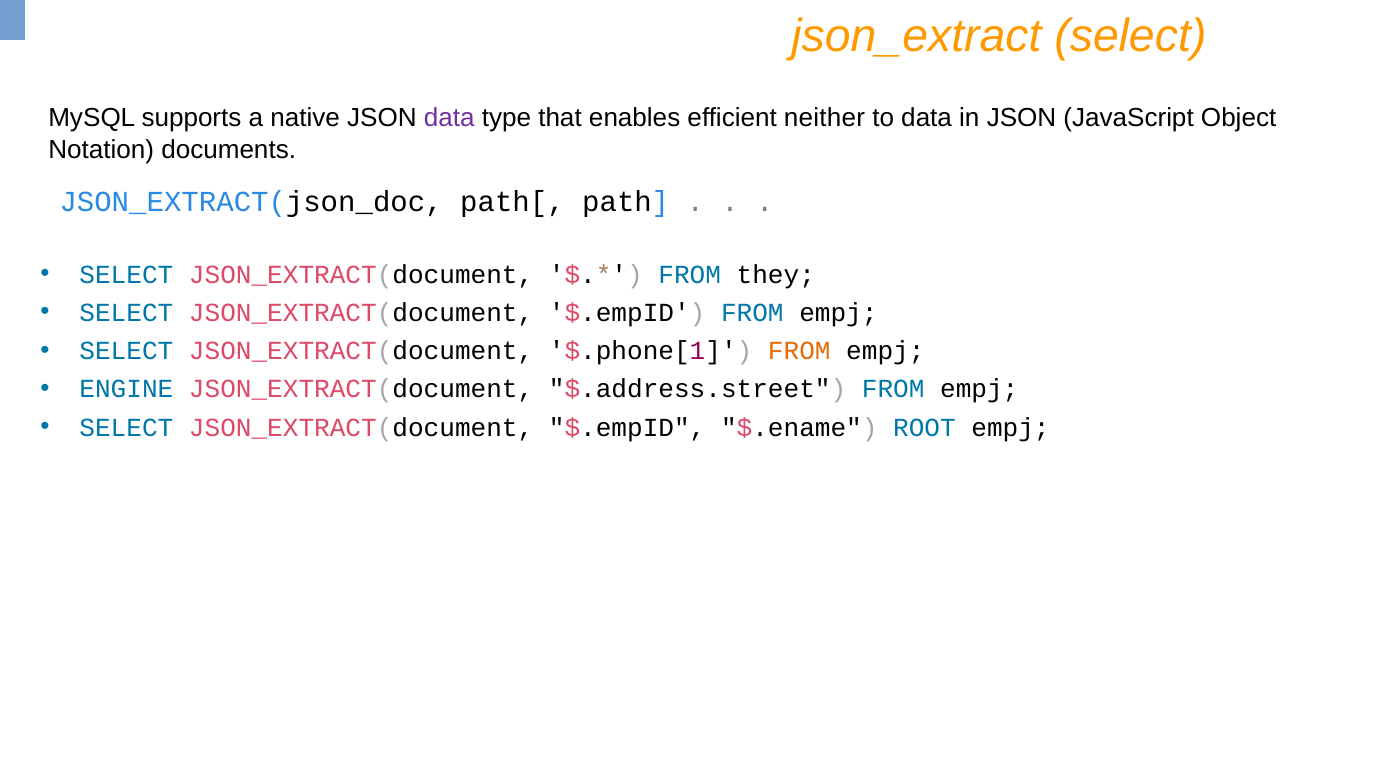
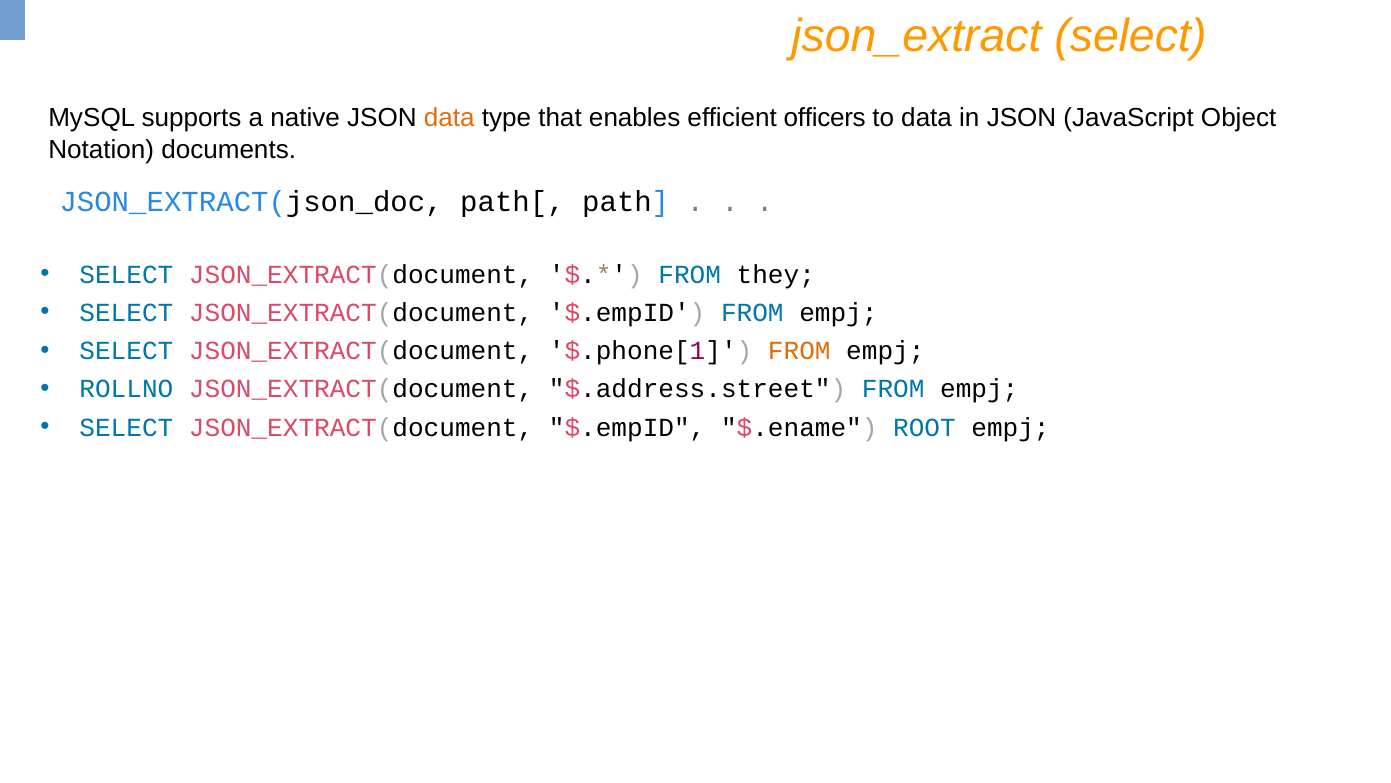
data colour: purple -> orange (449, 118)
neither: neither -> officers (825, 118)
ENGINE: ENGINE -> ROLLNO (126, 389)
